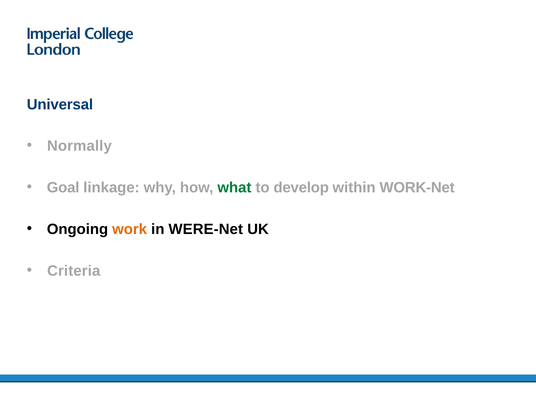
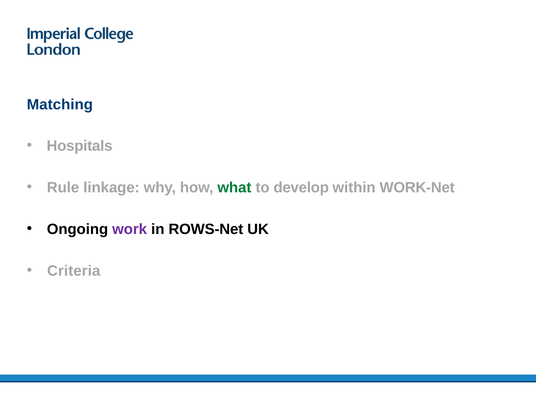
Universal: Universal -> Matching (60, 104)
Normally: Normally -> Hospitals (80, 146)
Goal: Goal -> Rule (63, 187)
work colour: orange -> purple (130, 229)
WERE-Net: WERE-Net -> ROWS-Net (206, 229)
